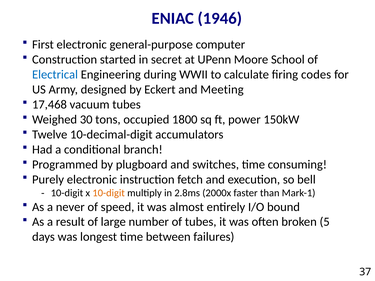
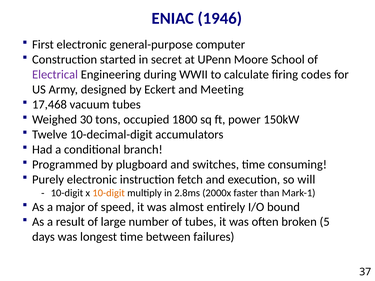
Electrical colour: blue -> purple (55, 75)
bell: bell -> will (306, 180)
never: never -> major (70, 207)
